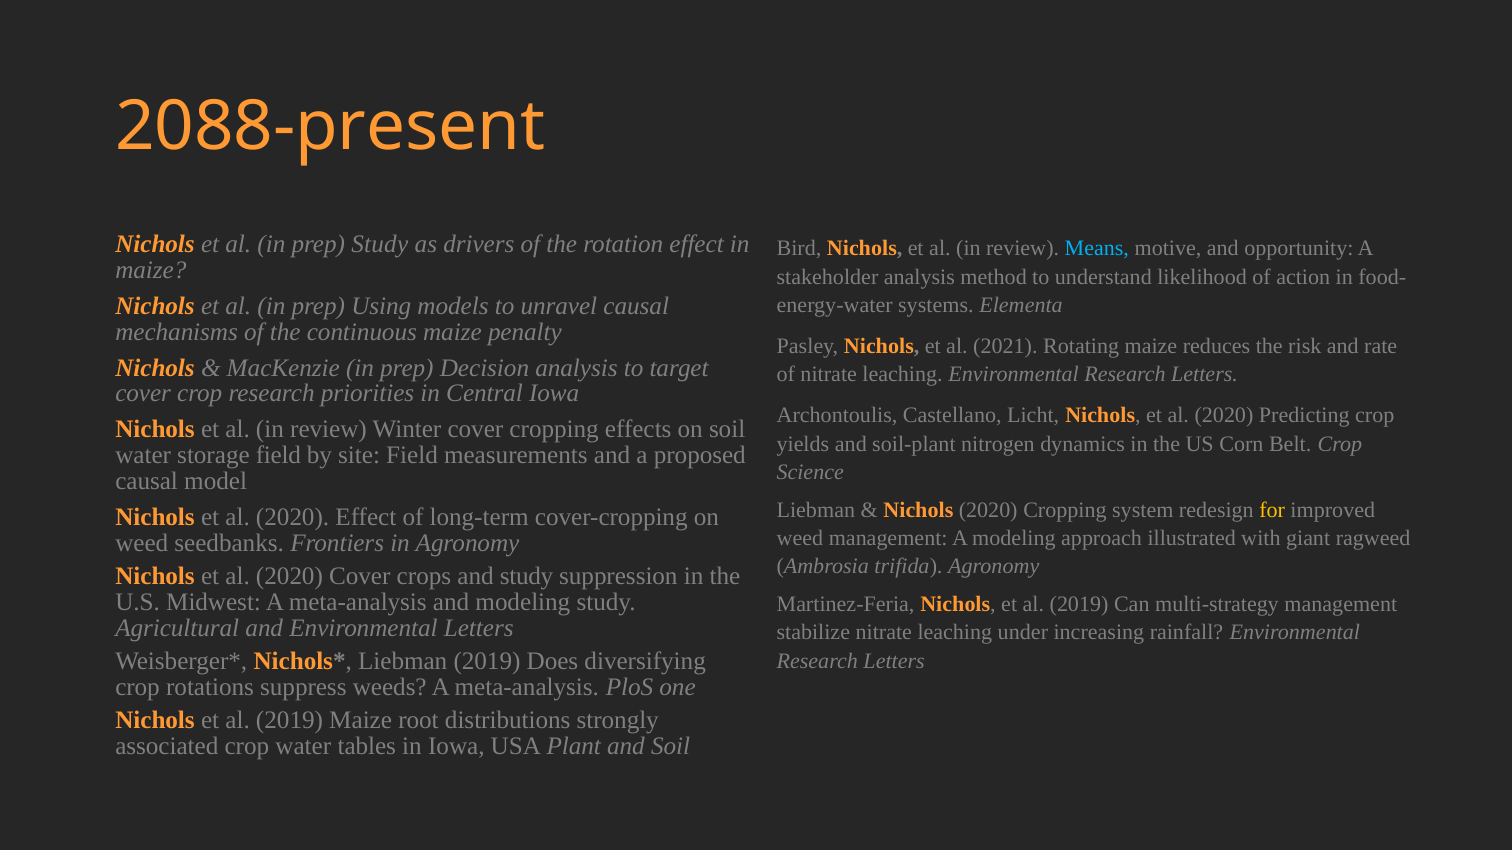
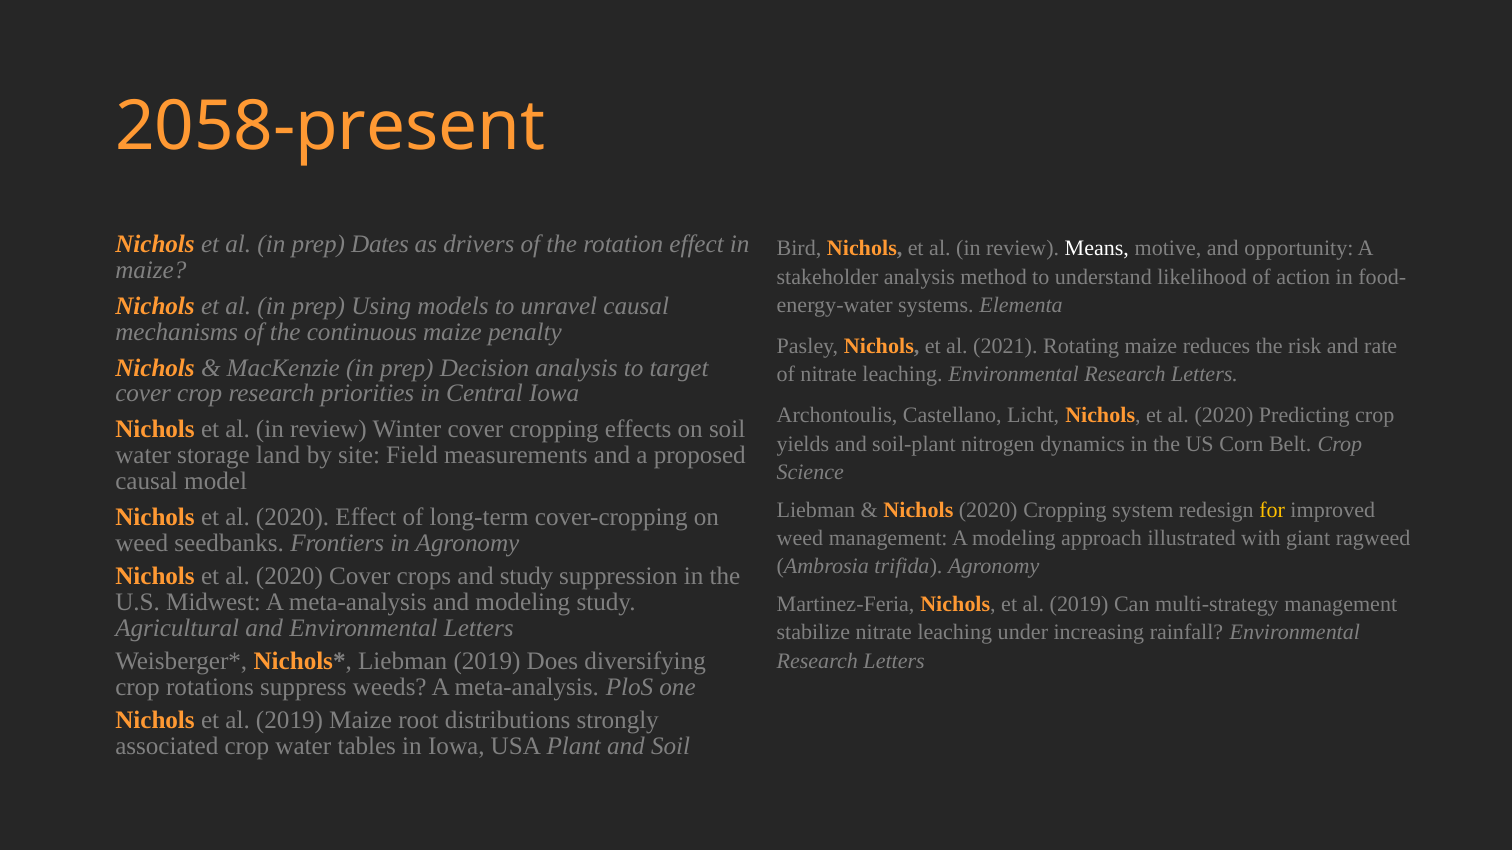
2088-present: 2088-present -> 2058-present (330, 127)
prep Study: Study -> Dates (380, 245)
Means colour: light blue -> white (1097, 249)
storage field: field -> land (278, 456)
